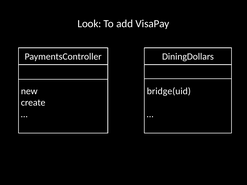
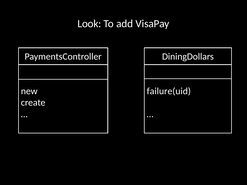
bridge(uid: bridge(uid -> failure(uid (169, 91)
